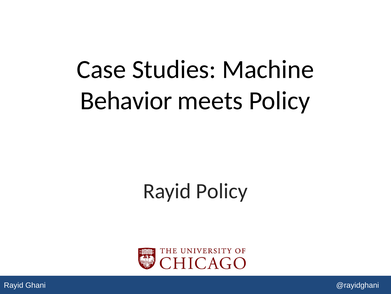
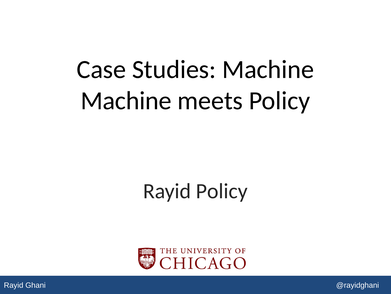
Behavior: Behavior -> Machine (126, 101)
